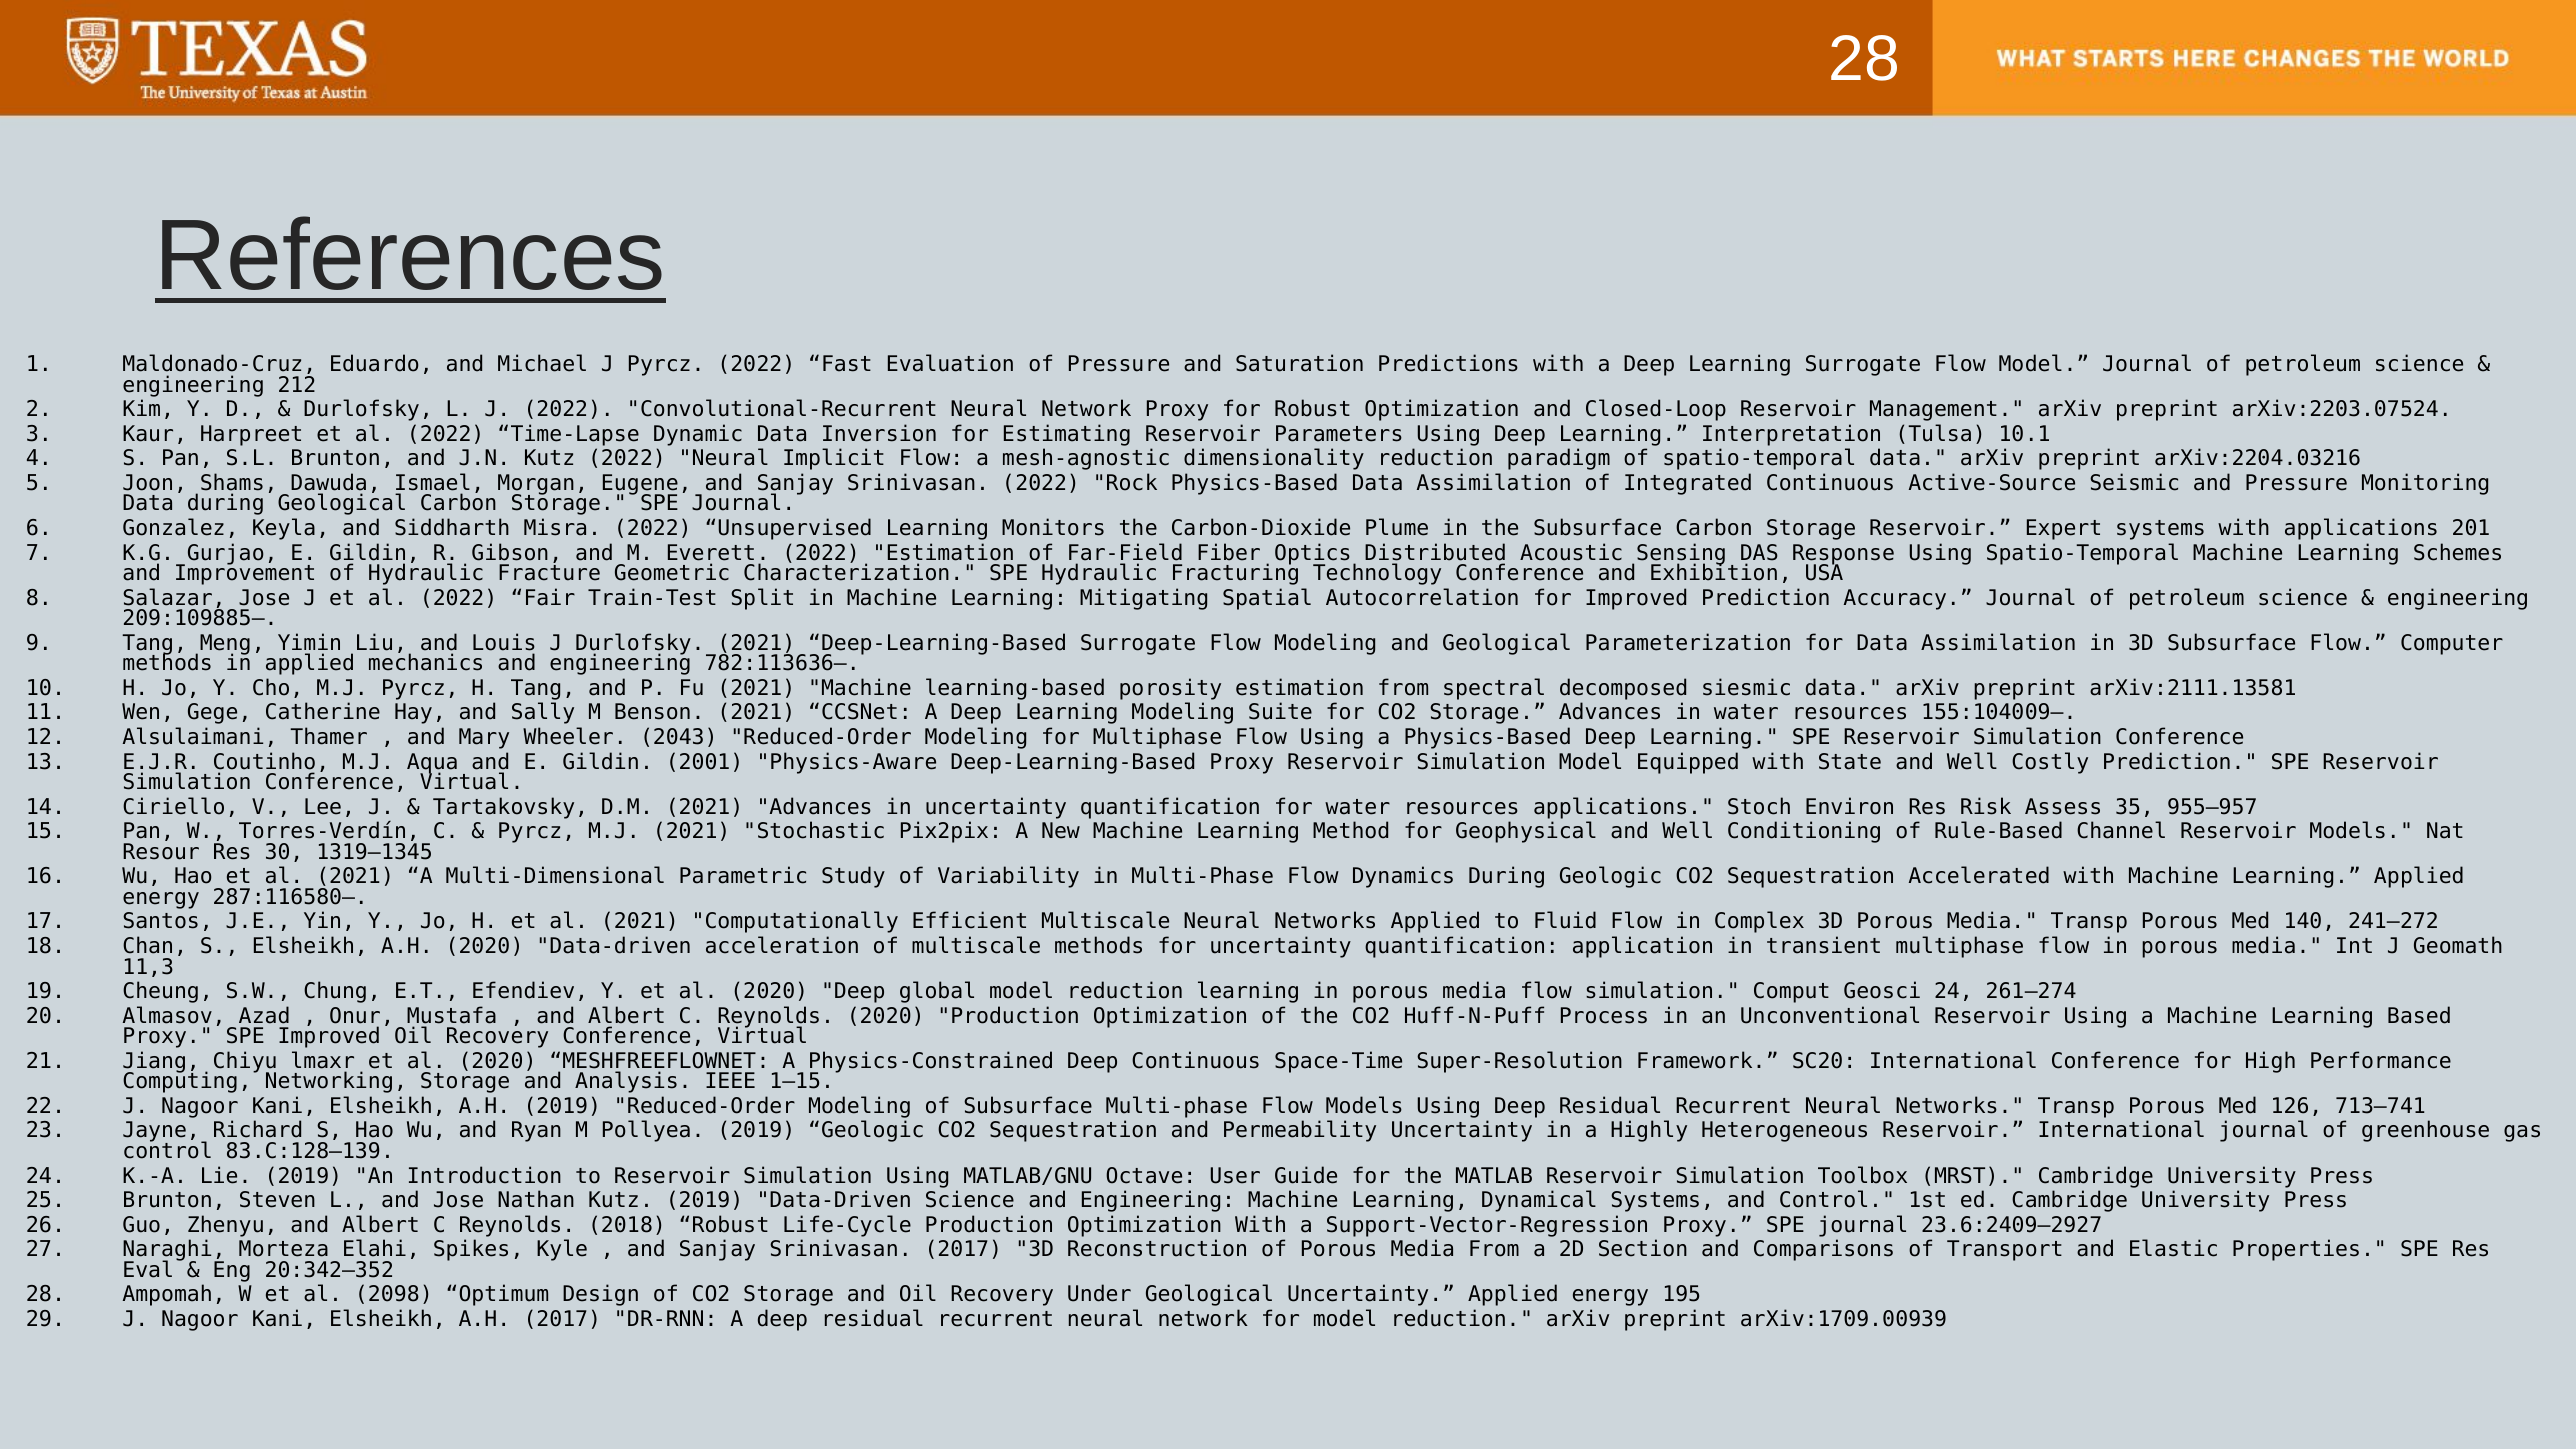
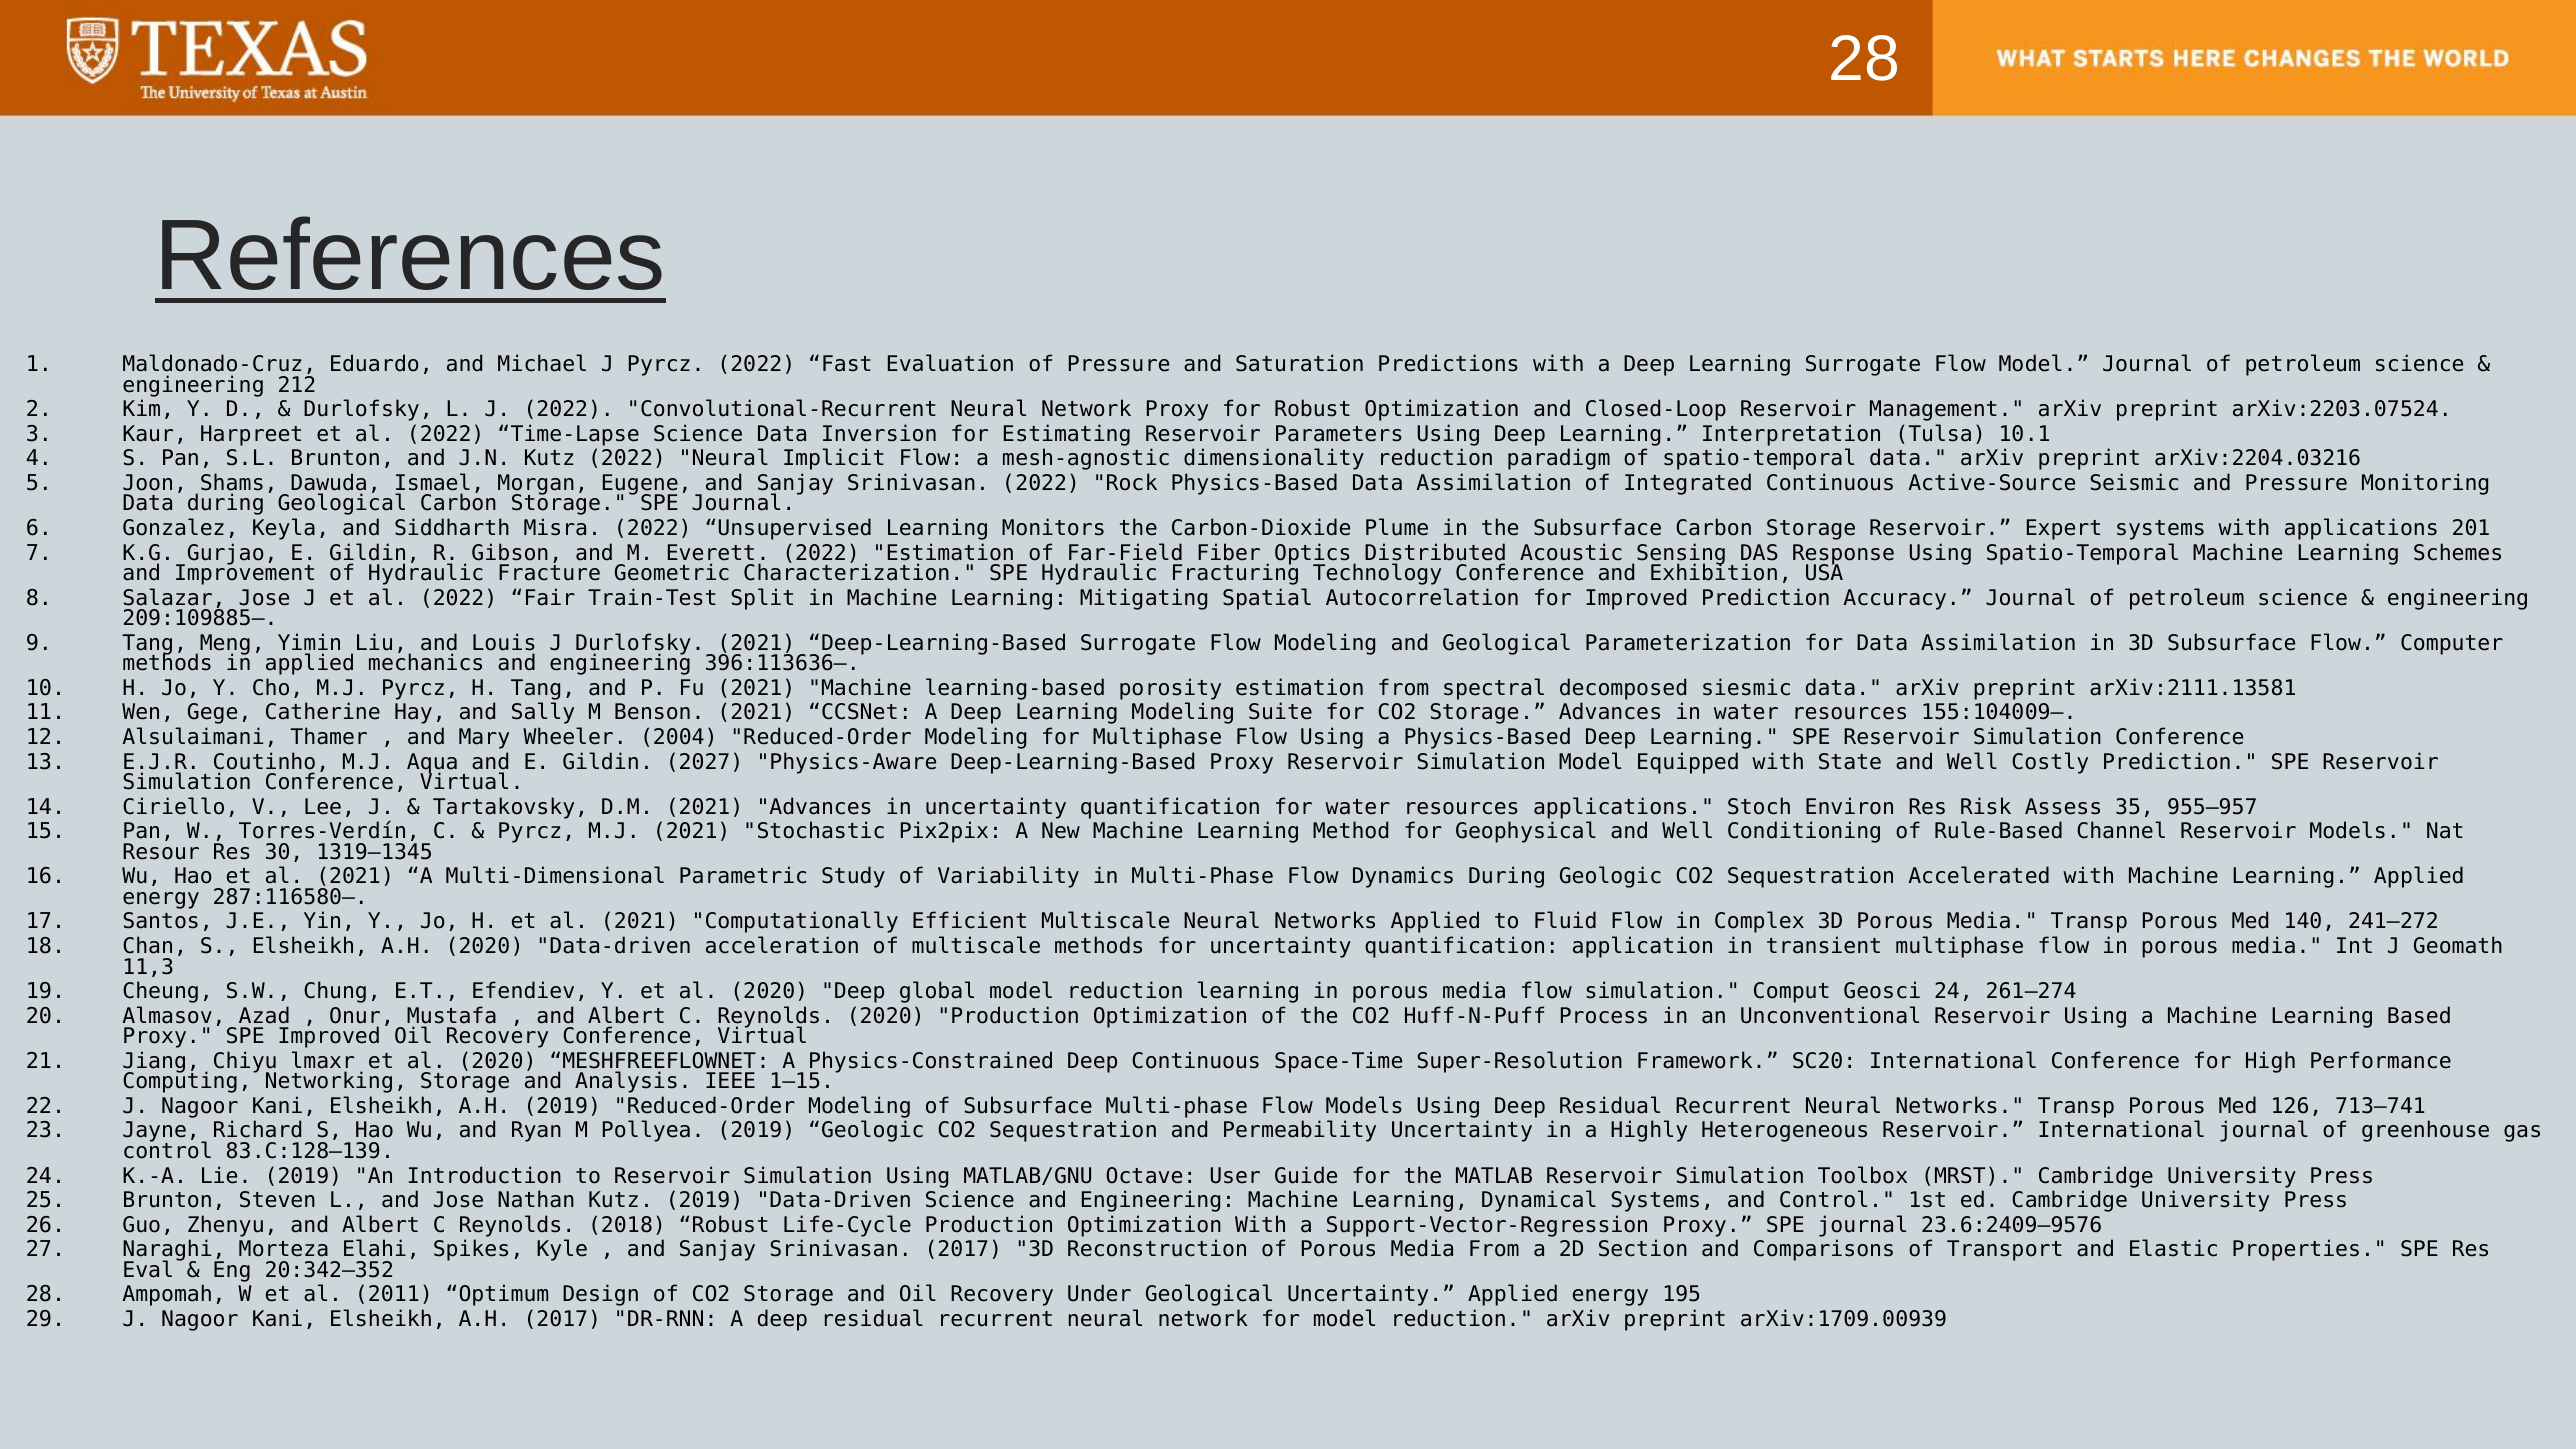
Time-Lapse Dynamic: Dynamic -> Science (698, 434)
782:113636–: 782:113636– -> 396:113636– (782, 664)
2043: 2043 -> 2004 (679, 737)
2001: 2001 -> 2027 (705, 762)
23.6:2409–2927: 23.6:2409–2927 -> 23.6:2409–9576 (2012, 1225)
2098: 2098 -> 2011 (394, 1295)
